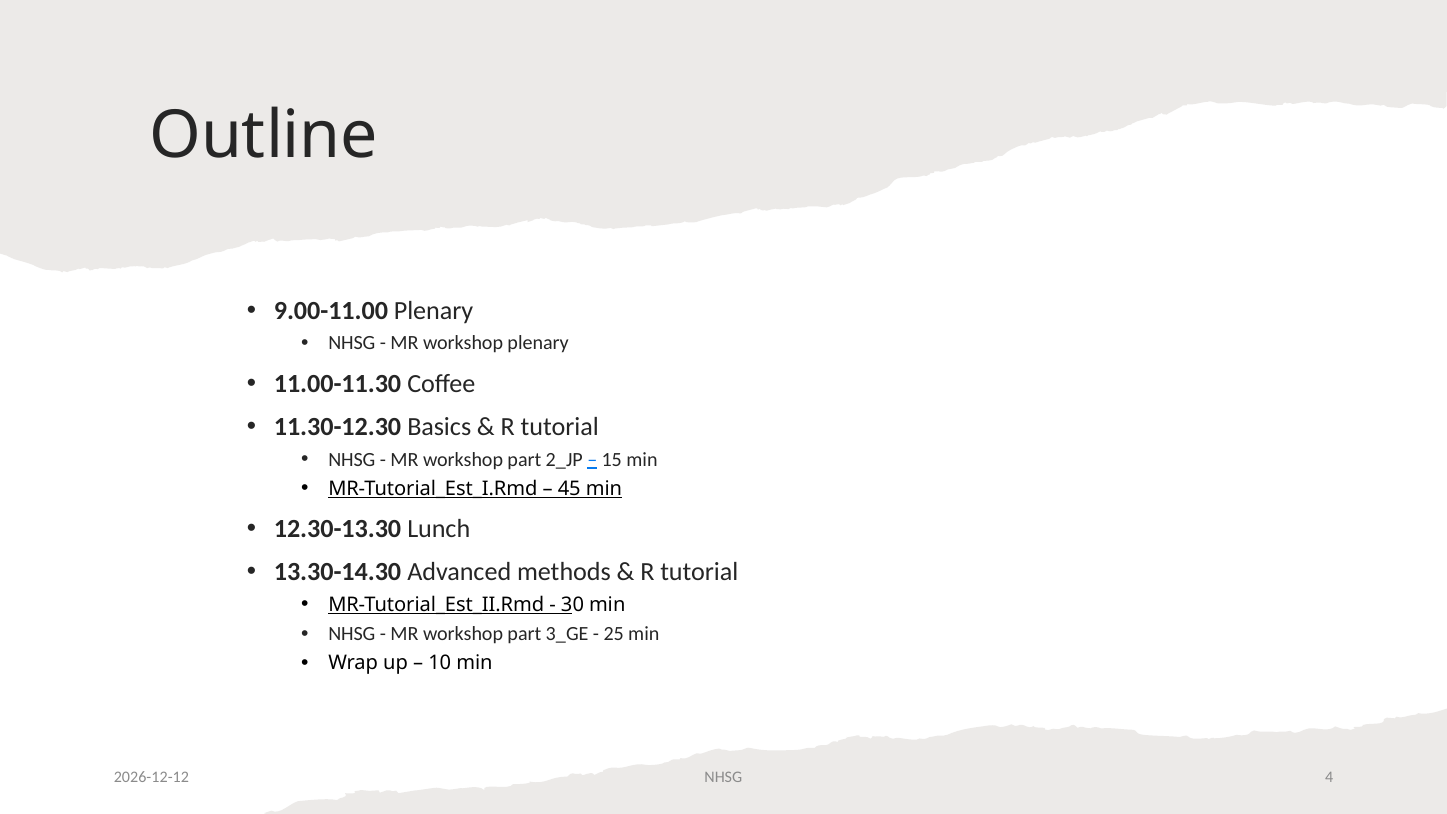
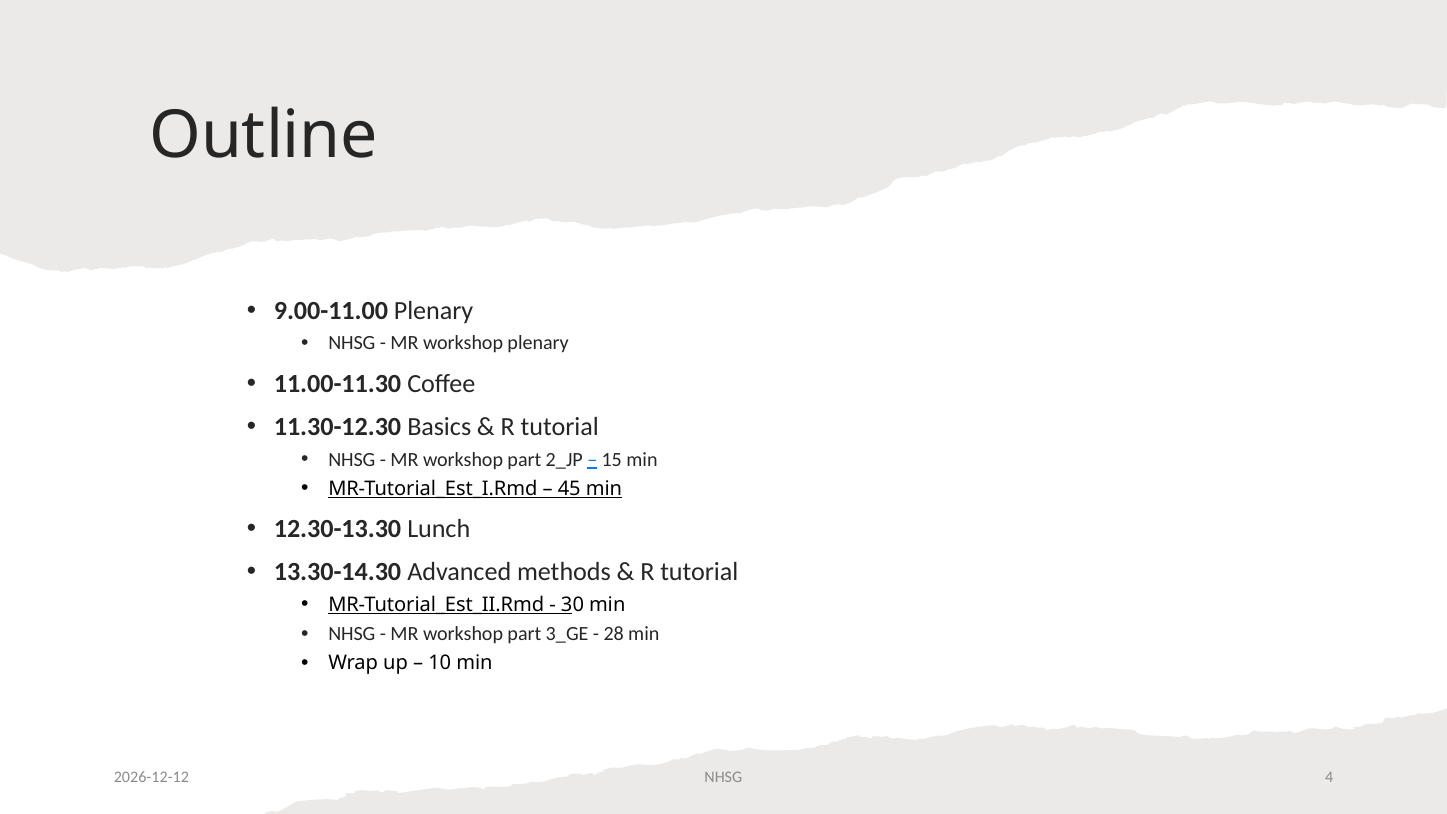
25: 25 -> 28 (614, 634)
